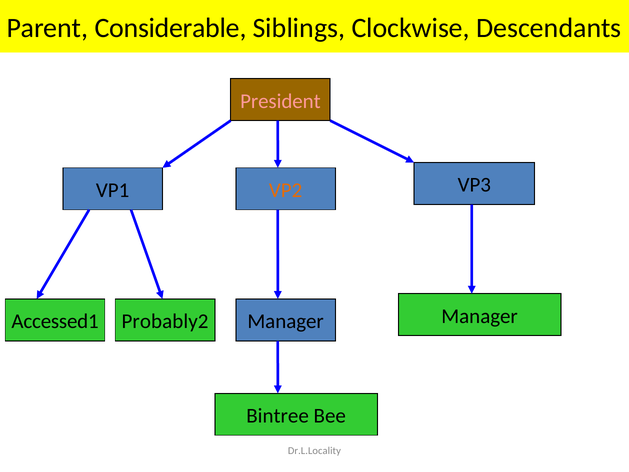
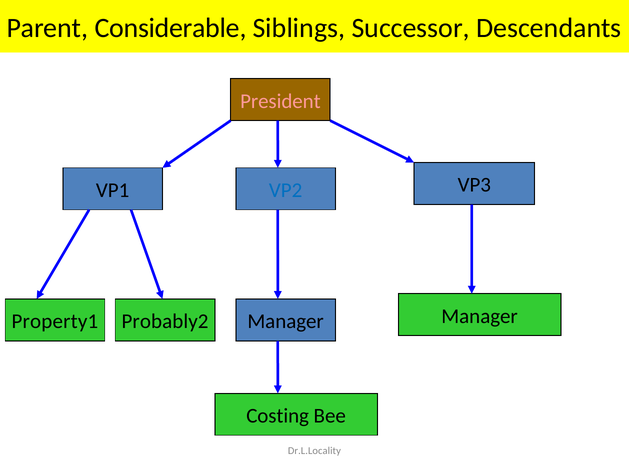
Clockwise: Clockwise -> Successor (411, 28)
VP2 colour: orange -> blue (286, 190)
Accessed1: Accessed1 -> Property1 (55, 321)
Bintree: Bintree -> Costing (278, 416)
